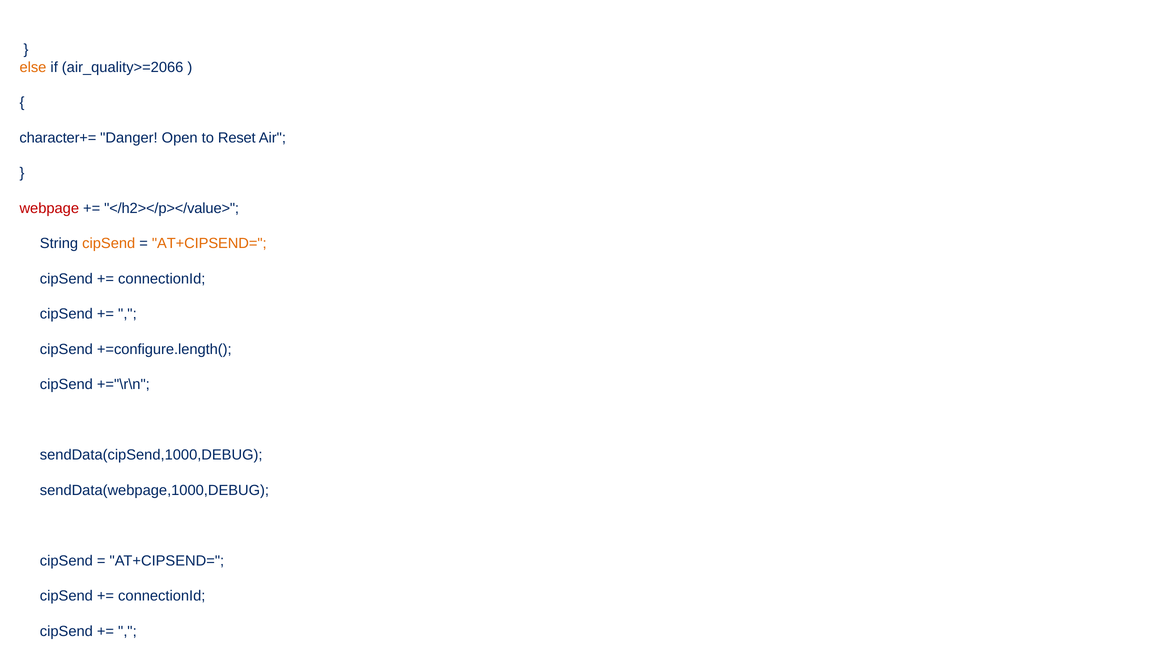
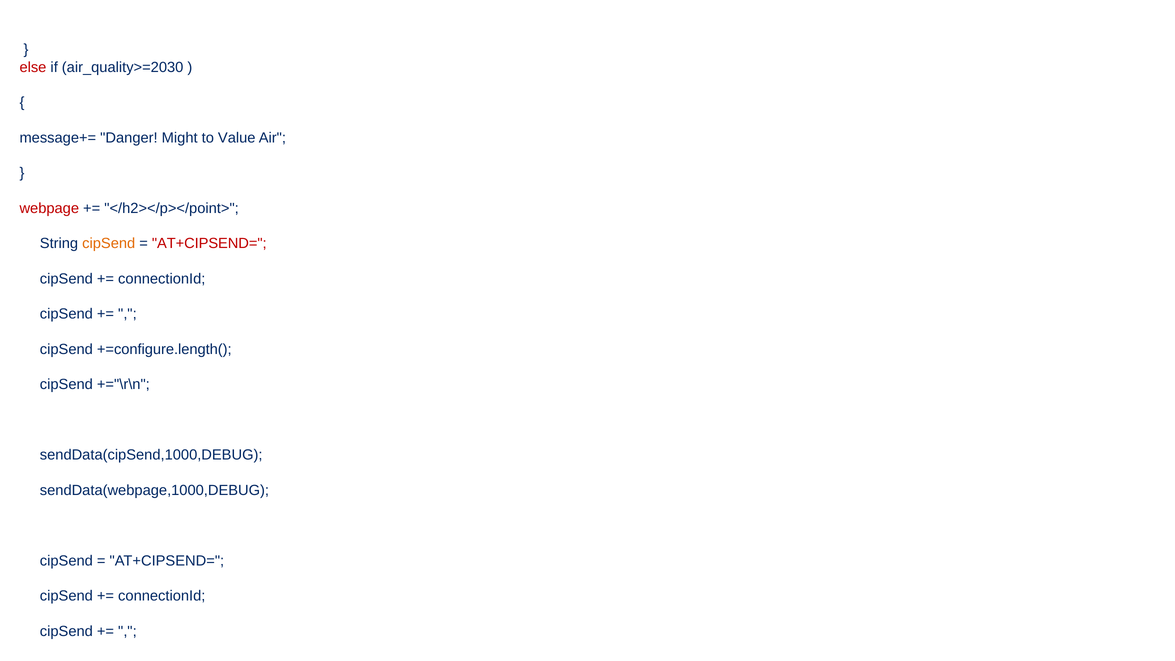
else colour: orange -> red (33, 67)
air_quality>=2066: air_quality>=2066 -> air_quality>=2030 (123, 67)
character+=: character+= -> message+= (58, 138)
Open: Open -> Might (180, 138)
Reset: Reset -> Value (237, 138)
</h2></p></value>: </h2></p></value> -> </h2></p></point> (172, 208)
AT+CIPSEND= colour: orange -> red (209, 243)
